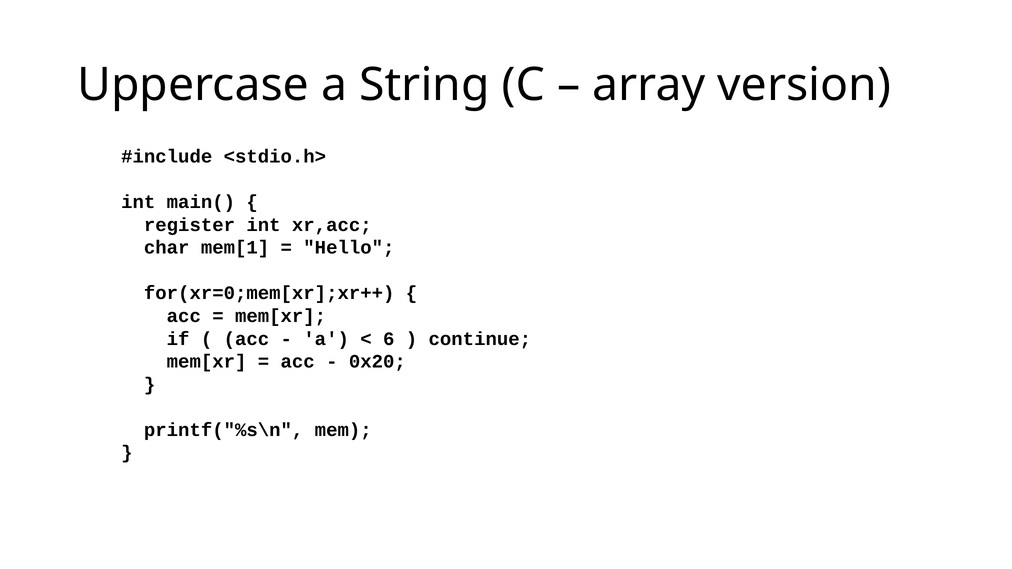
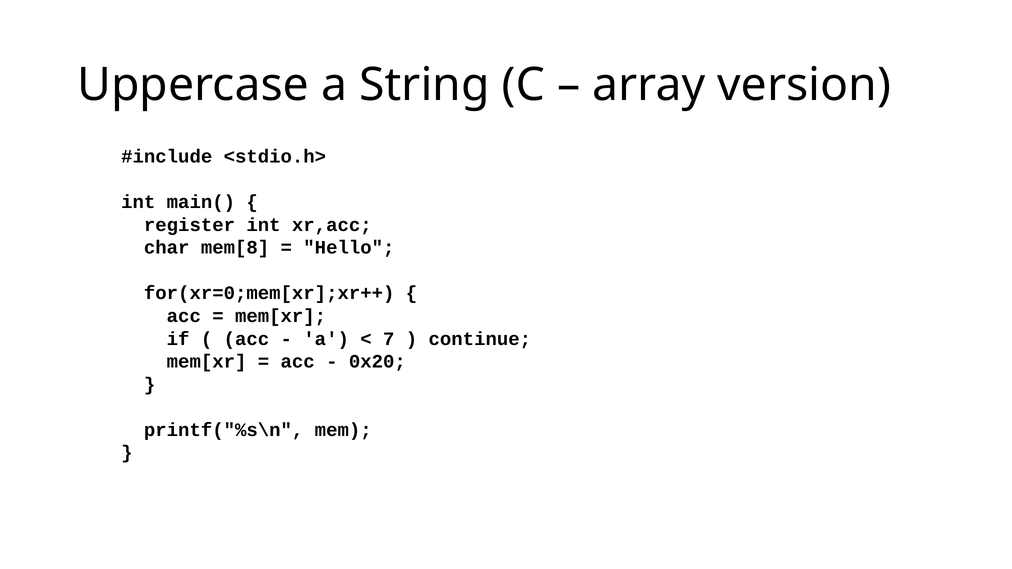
mem[1: mem[1 -> mem[8 (235, 248)
6: 6 -> 7 (389, 339)
